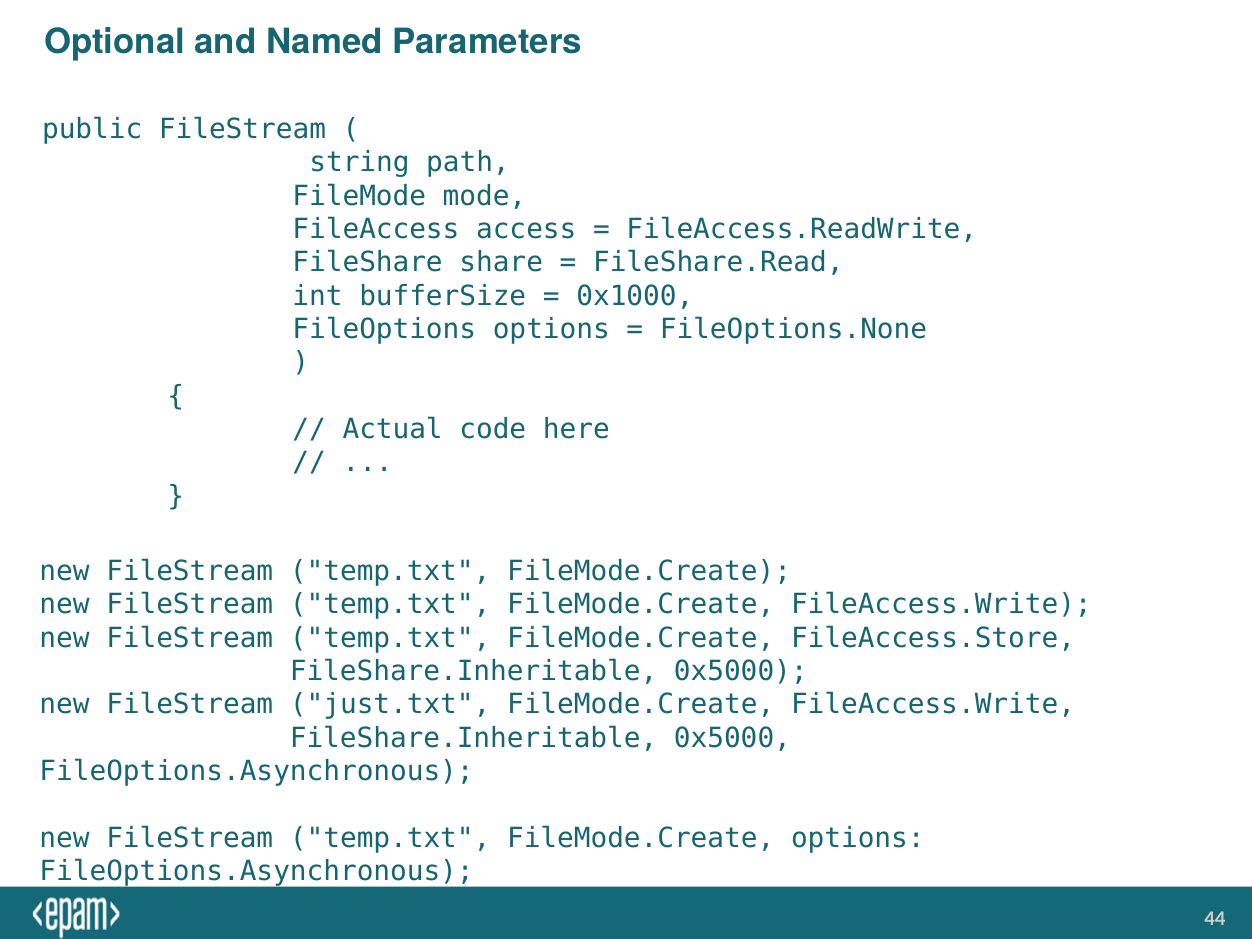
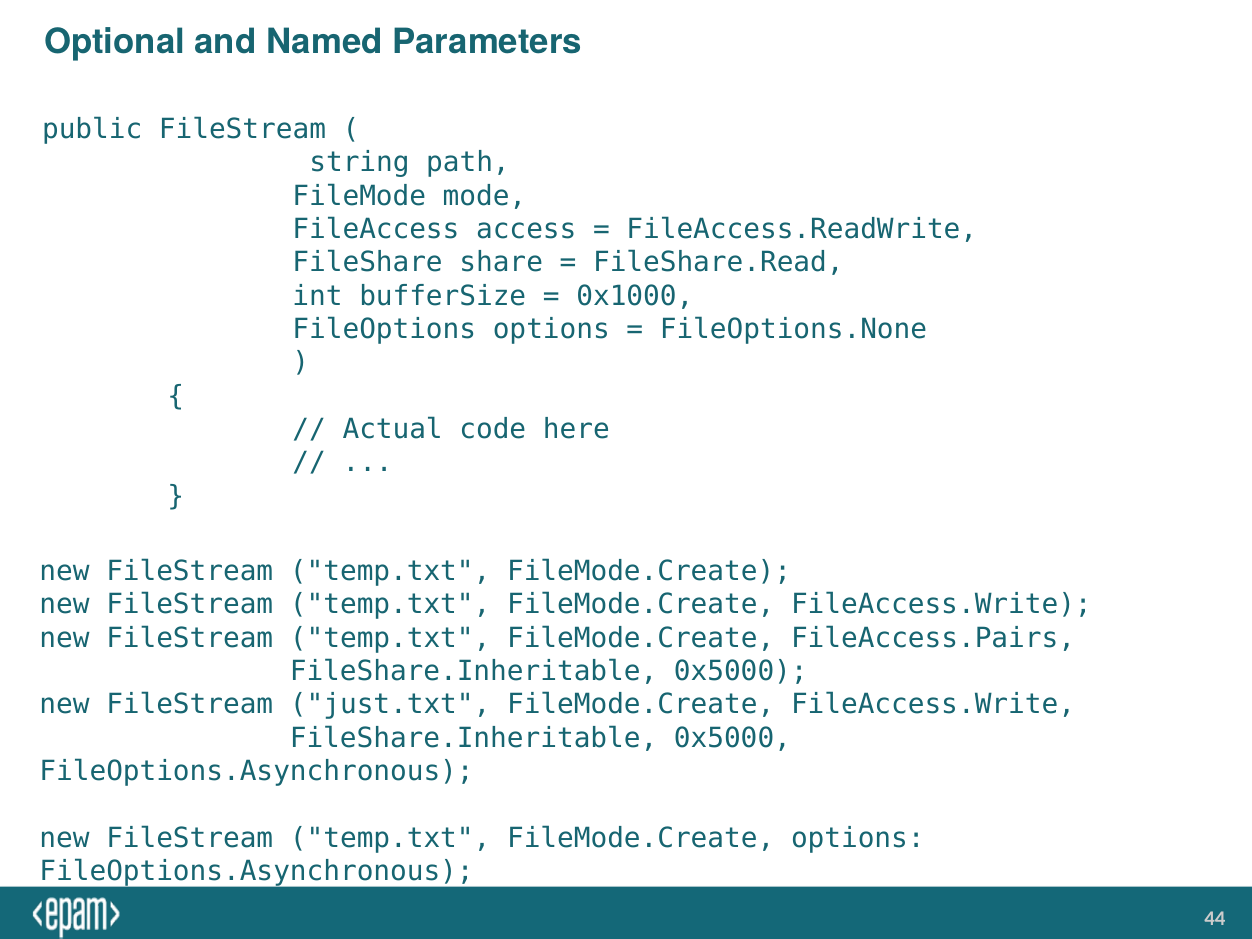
FileAccess.Store: FileAccess.Store -> FileAccess.Pairs (933, 638)
